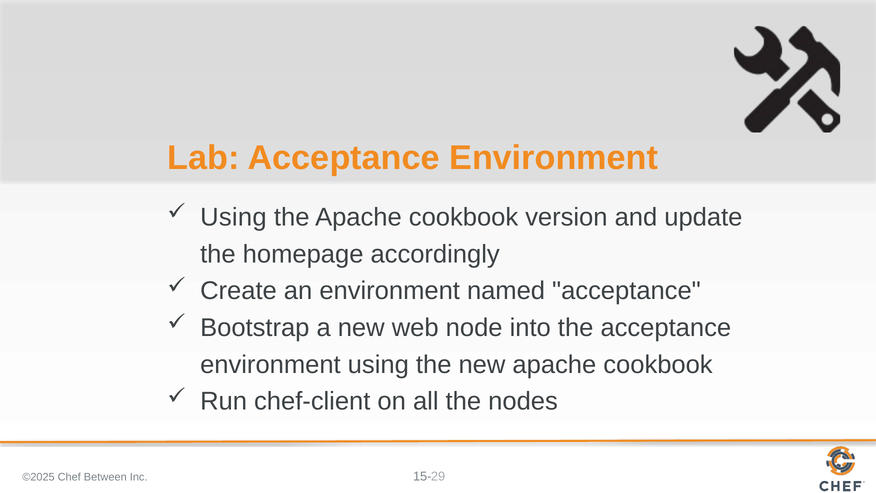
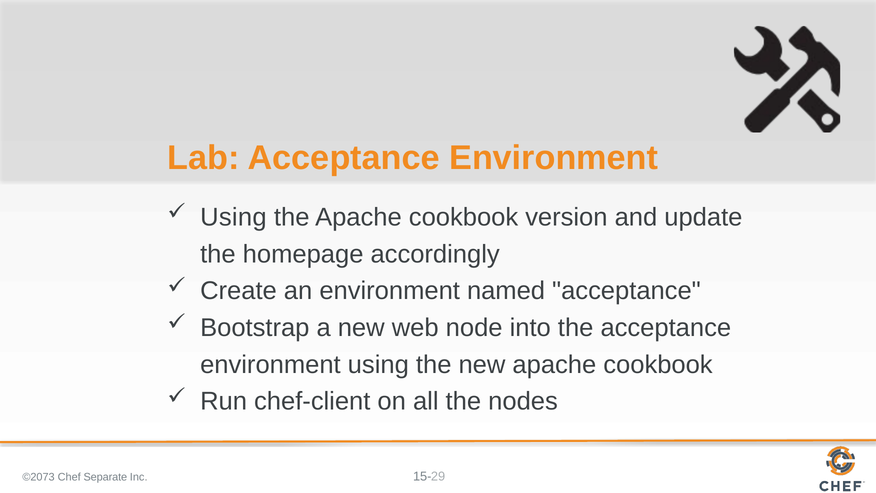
©2025: ©2025 -> ©2073 (39, 477)
Between: Between -> Separate (105, 477)
